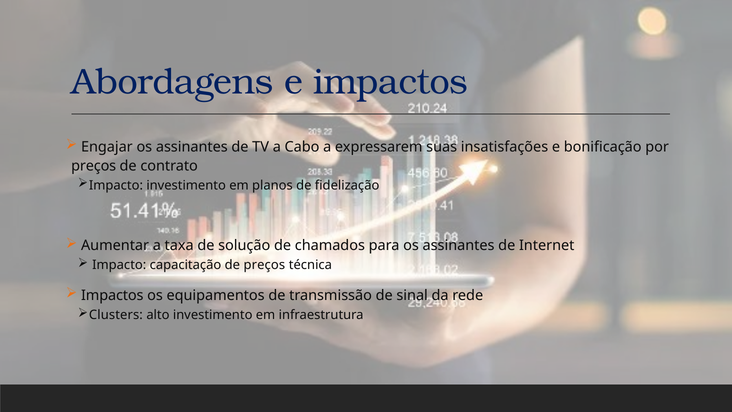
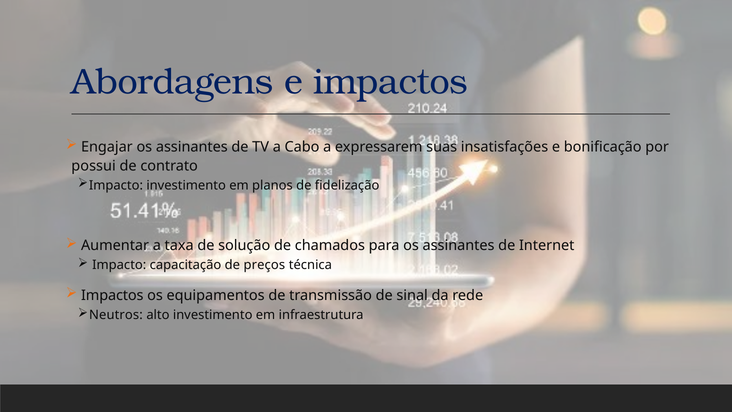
preços: preços -> possui (94, 166)
Clusters: Clusters -> Neutros (116, 315)
